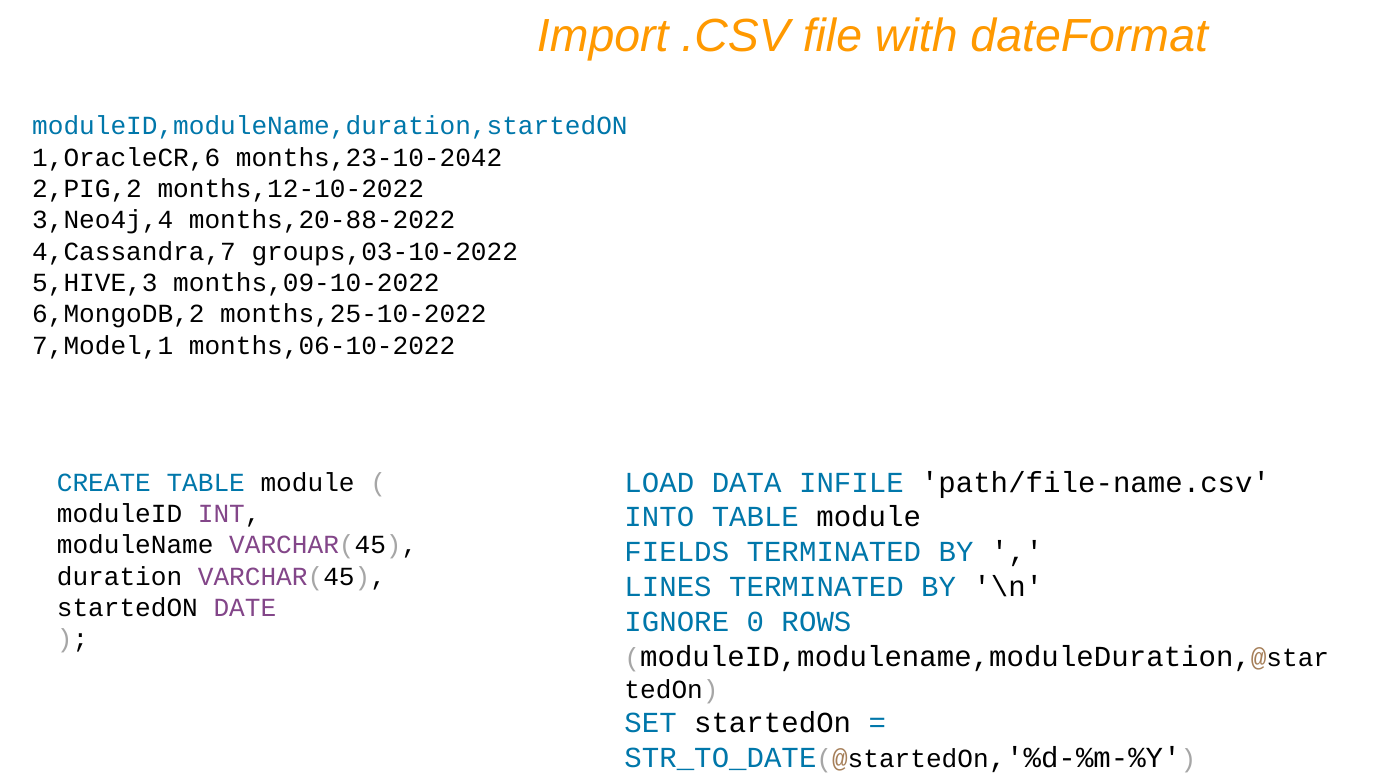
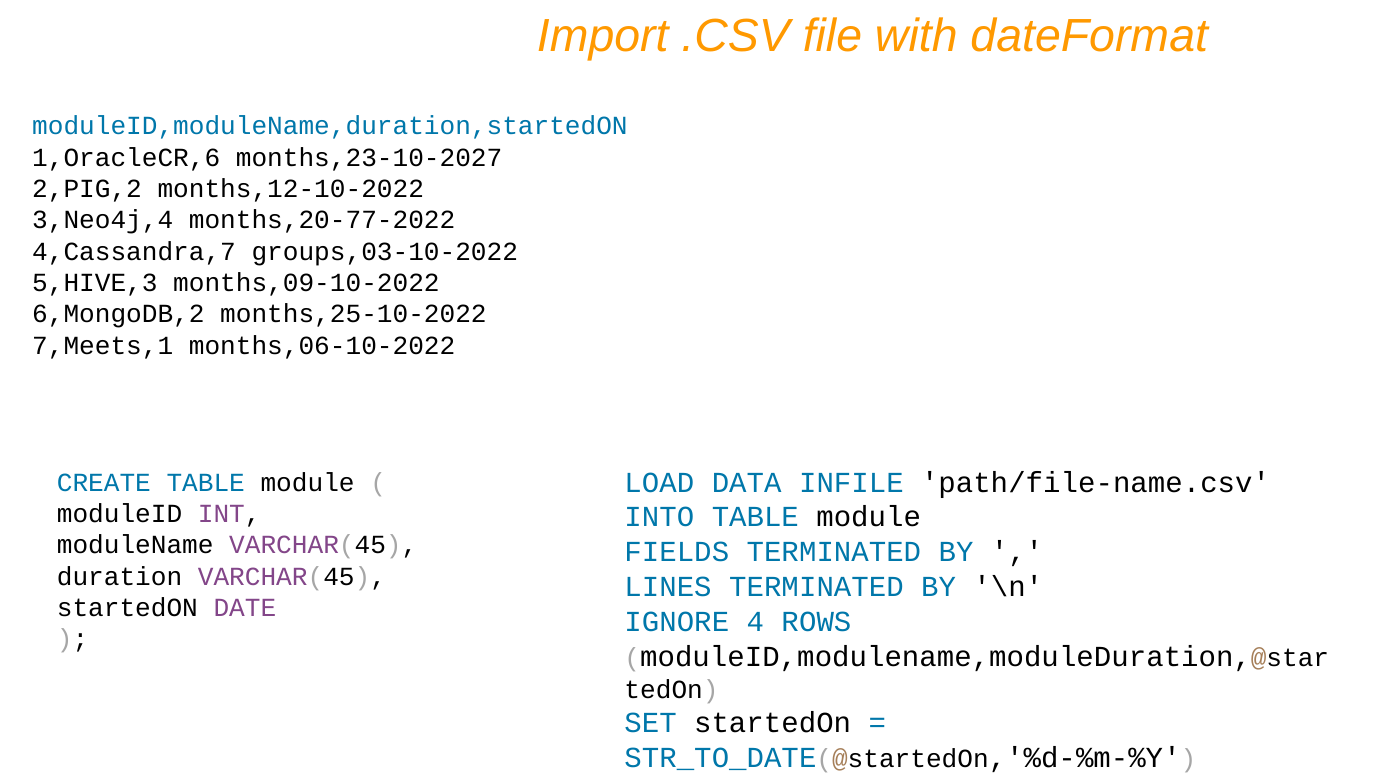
months,23-10-2042: months,23-10-2042 -> months,23-10-2027 (369, 157)
months,20-88-2022: months,20-88-2022 -> months,20-77-2022 (322, 220)
7,Model,1: 7,Model,1 -> 7,Meets,1 (103, 345)
0: 0 -> 4 (755, 622)
